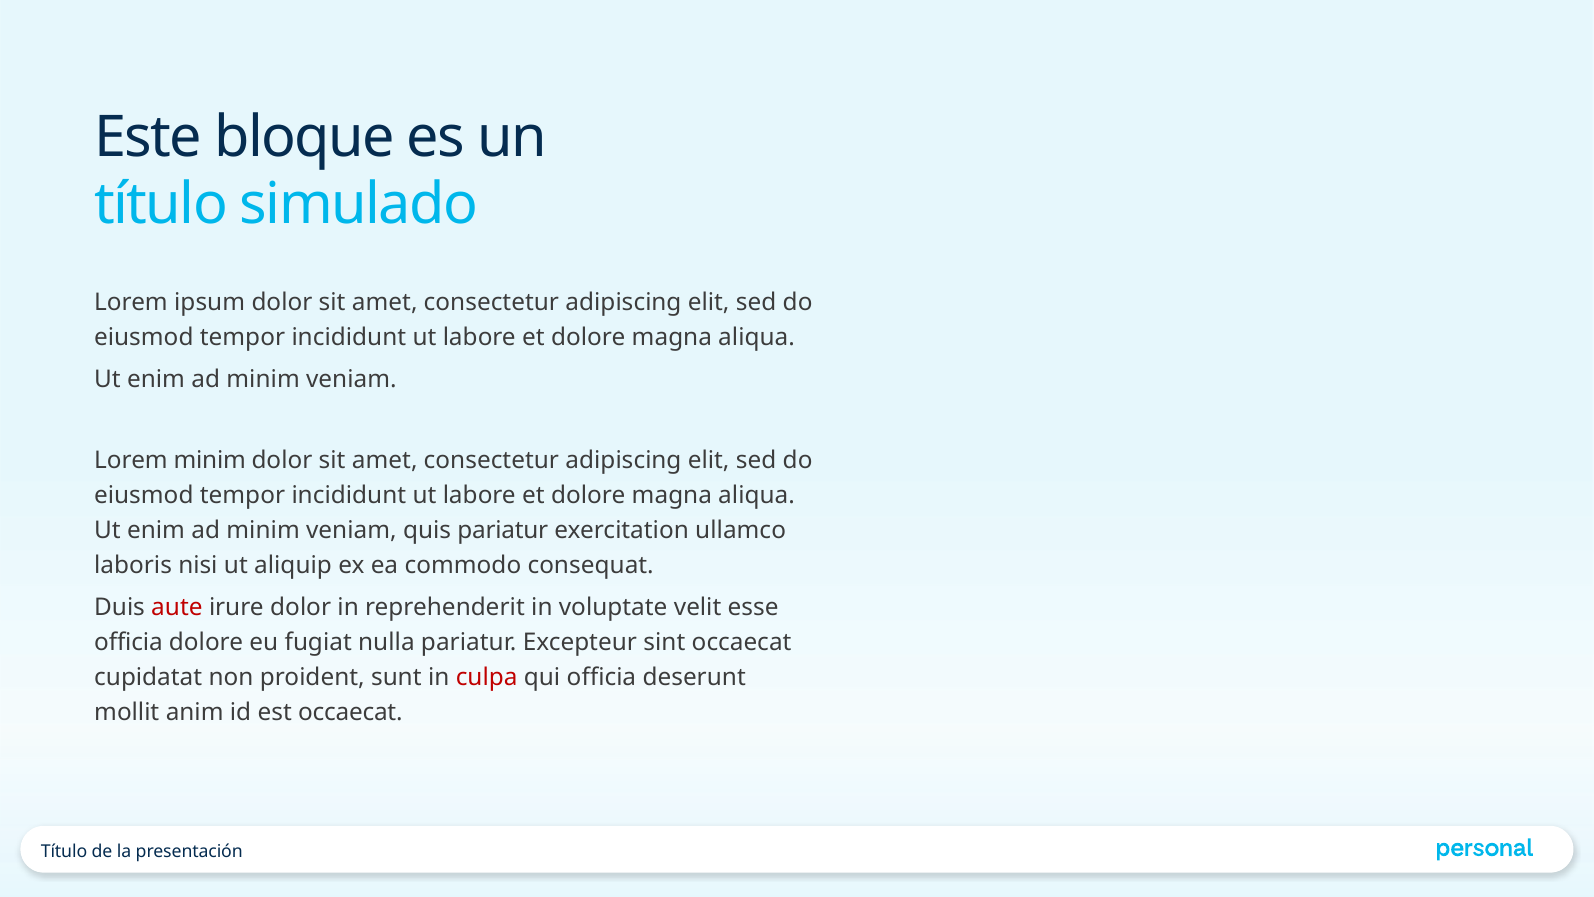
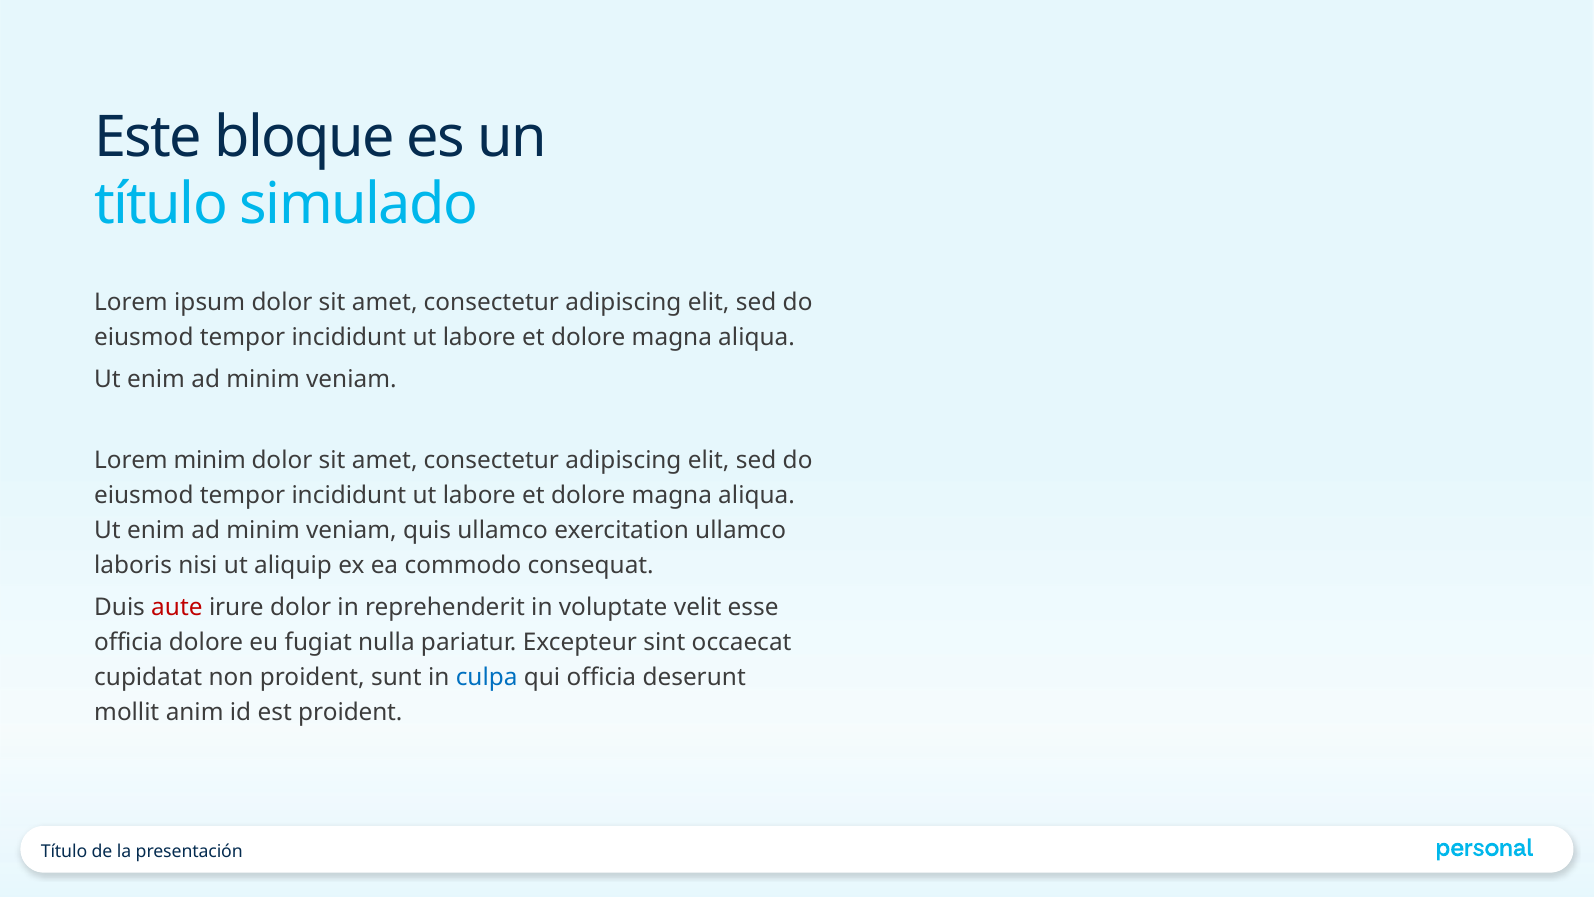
quis pariatur: pariatur -> ullamco (503, 530)
culpa colour: red -> blue (487, 677)
est occaecat: occaecat -> proident (350, 712)
